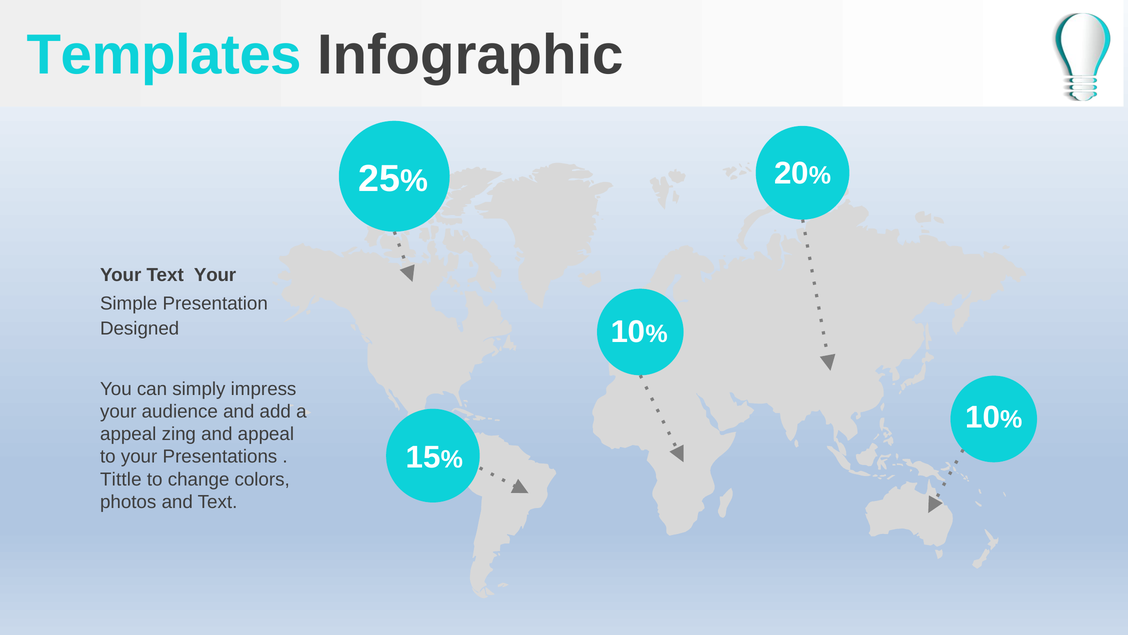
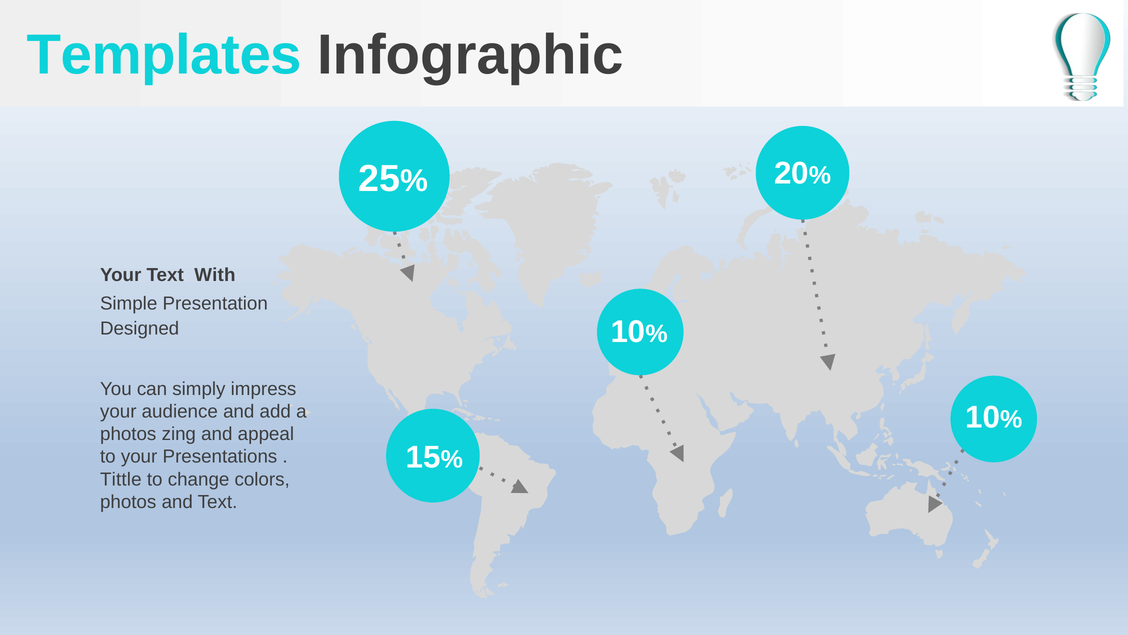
Text Your: Your -> With (215, 275)
appeal: appeal -> photos (128, 434)
